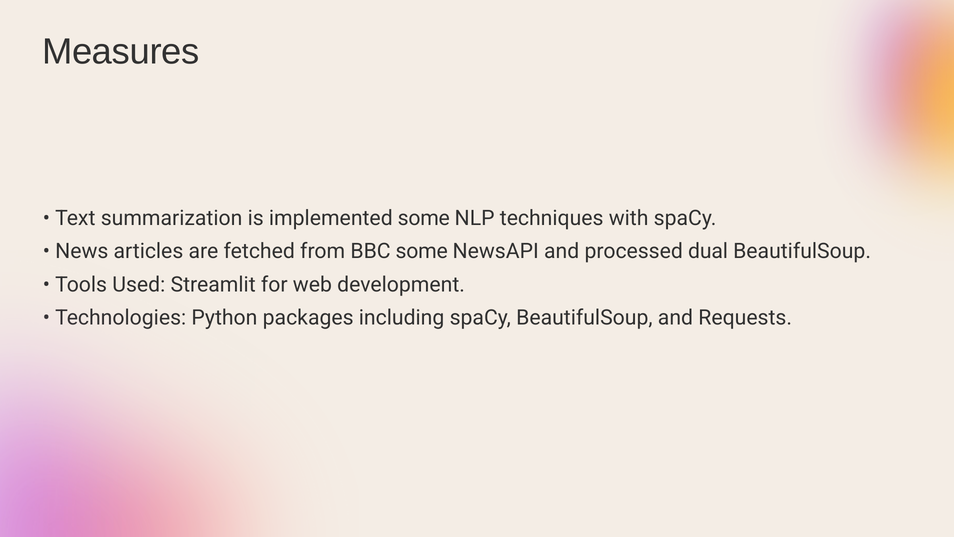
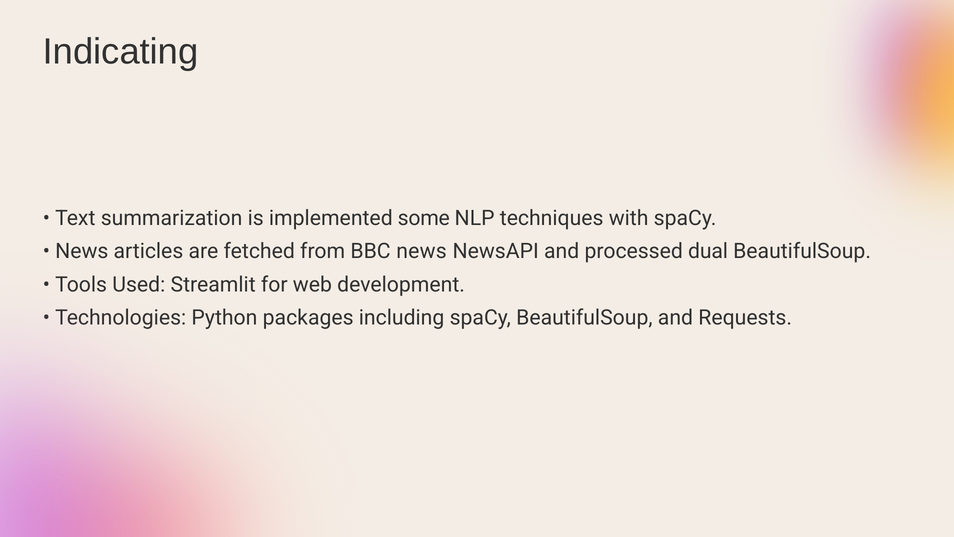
Measures: Measures -> Indicating (121, 52)
some: some -> news (421, 251)
